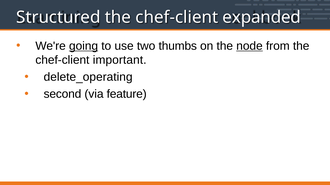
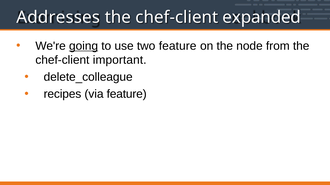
Structured: Structured -> Addresses (58, 17)
two thumbs: thumbs -> feature (178, 46)
node underline: present -> none (249, 46)
delete_operating: delete_operating -> delete_colleague (88, 77)
second: second -> recipes (62, 94)
